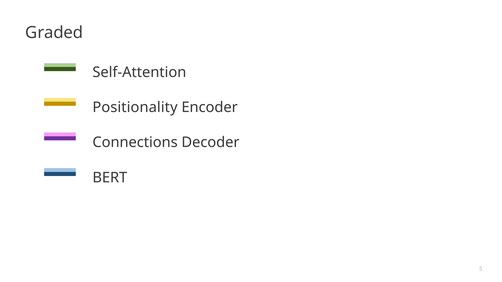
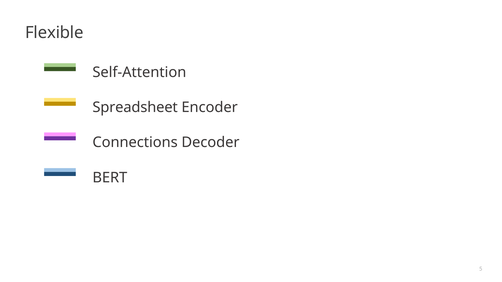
Graded: Graded -> Flexible (54, 33)
Positionality: Positionality -> Spreadsheet (135, 108)
